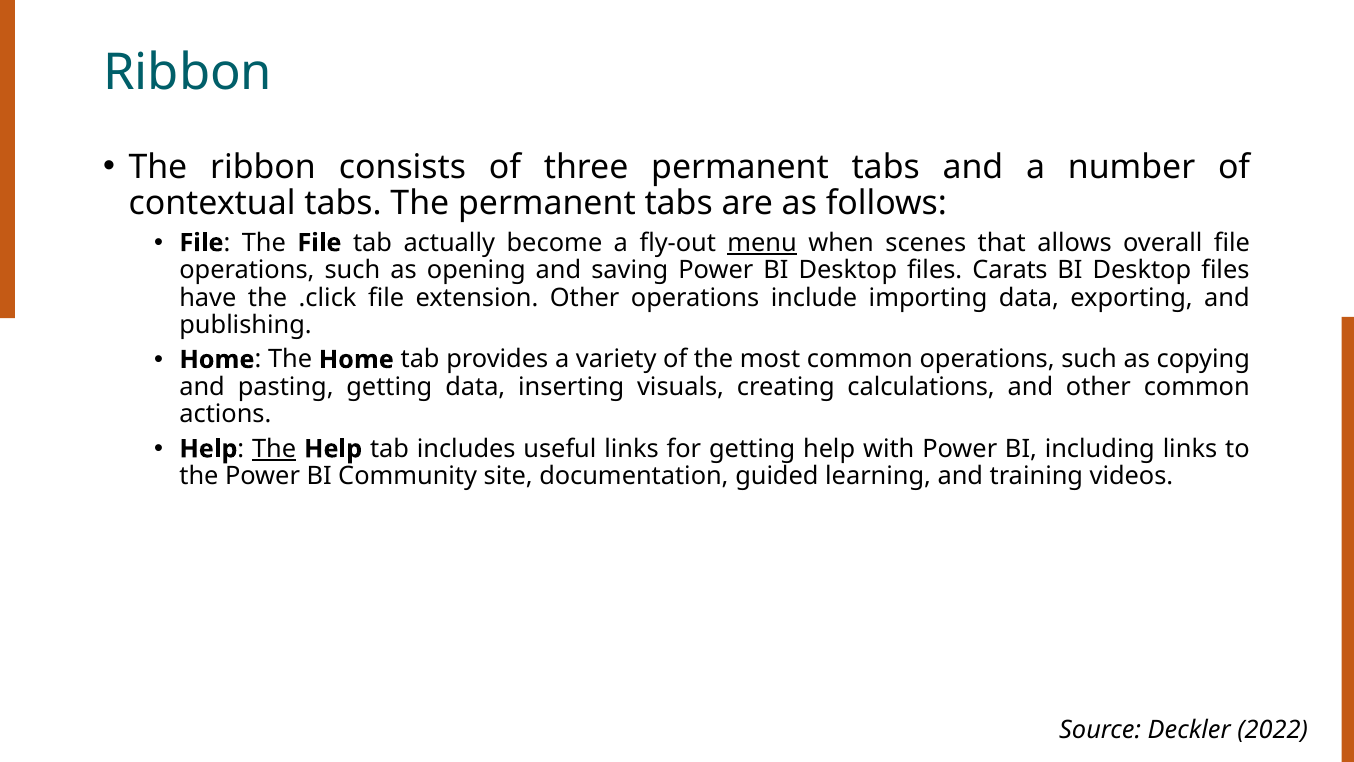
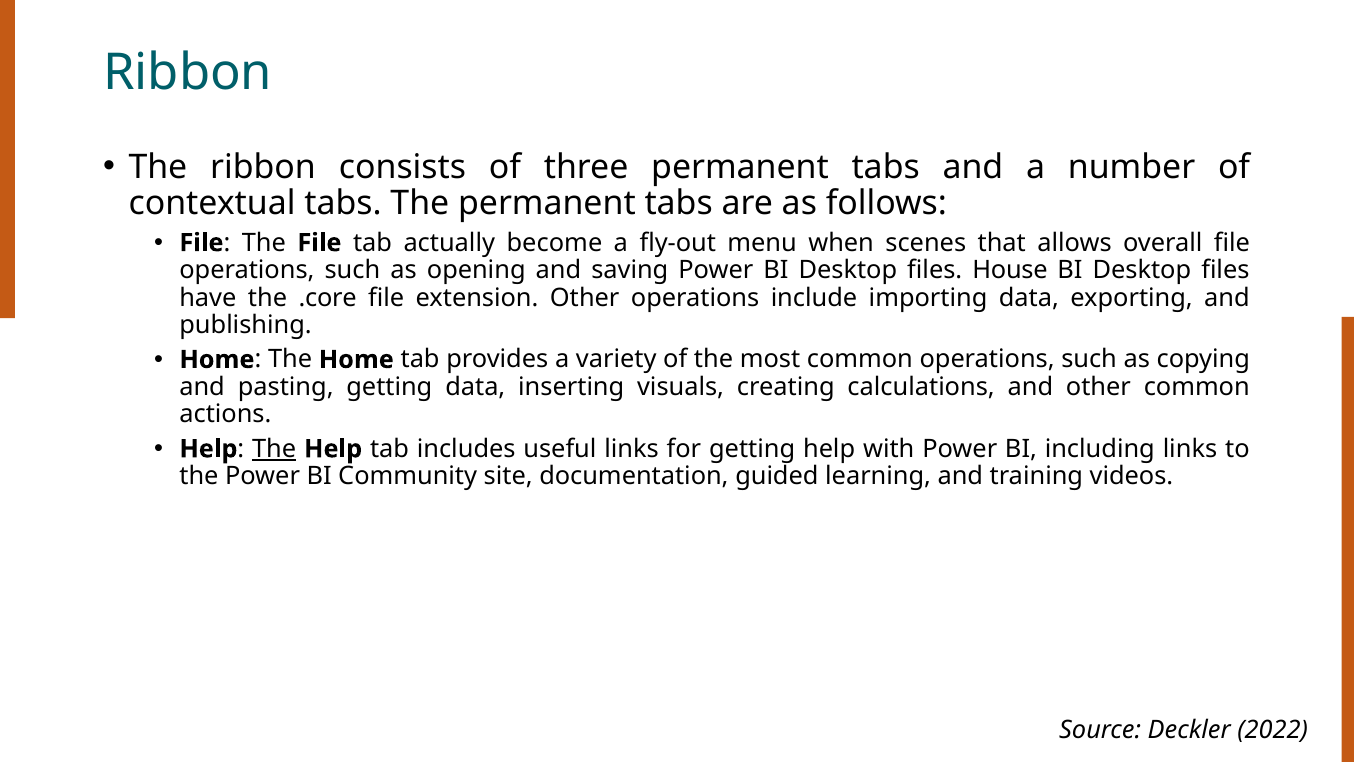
menu underline: present -> none (762, 243)
Carats: Carats -> House (1010, 270)
.click: .click -> .core (328, 298)
